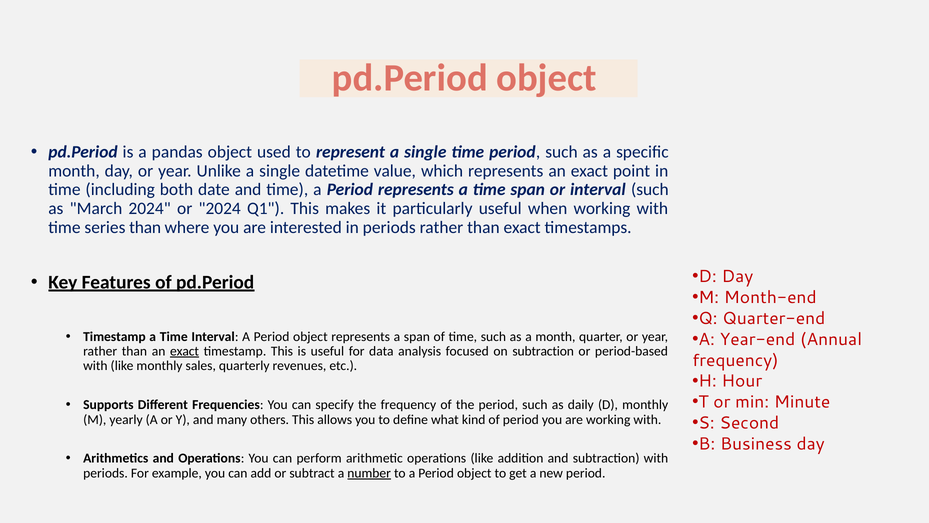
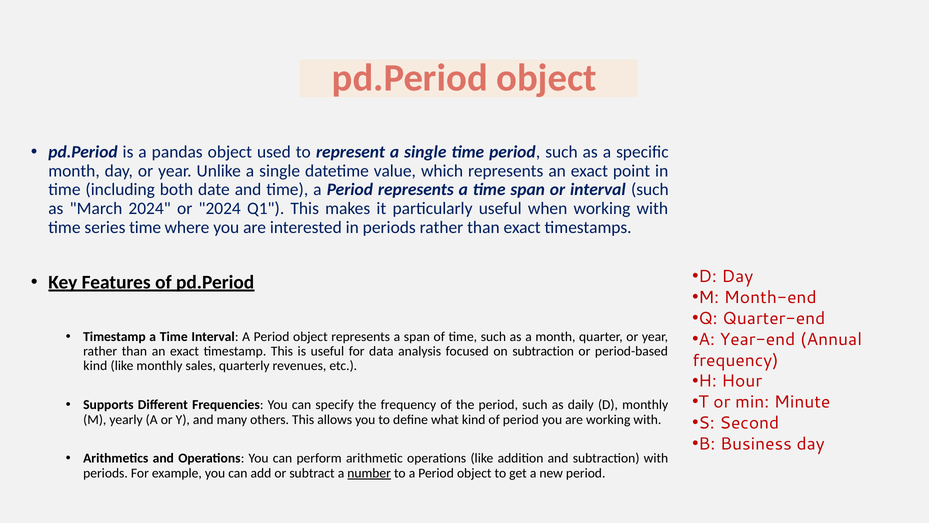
series than: than -> time (145, 227)
exact underline: present -> none (185, 351)
with: with -> kind (95, 366)
